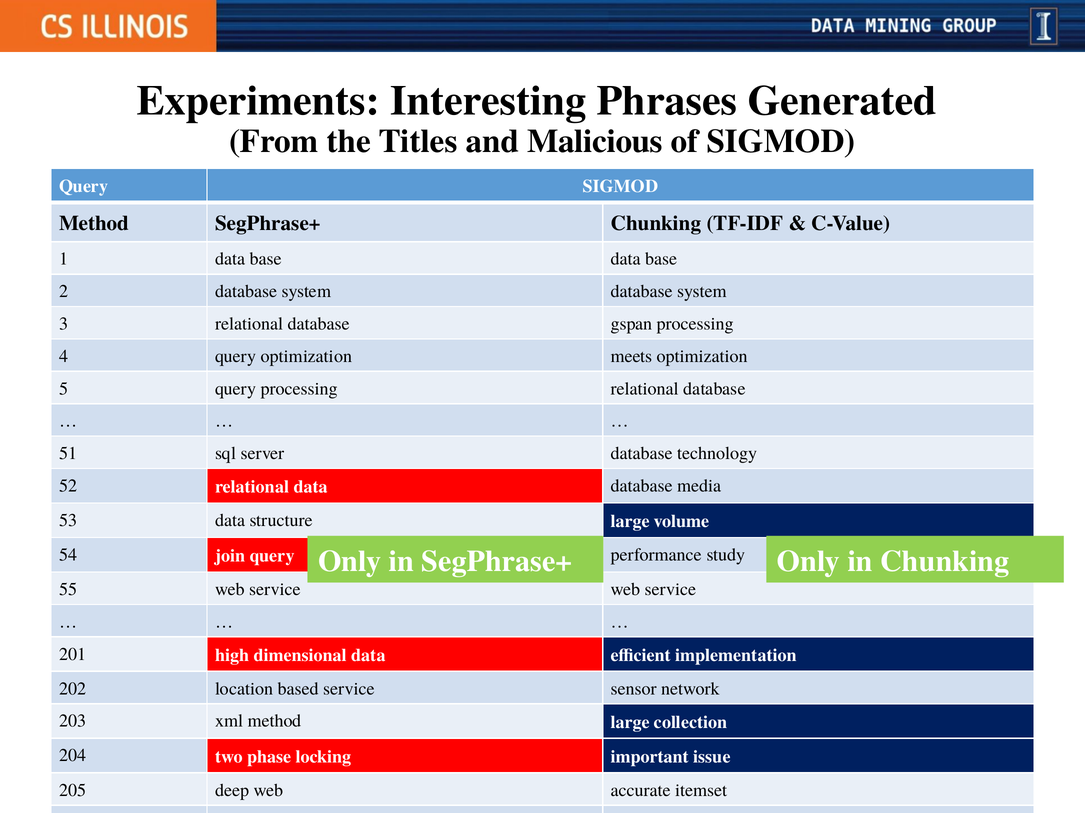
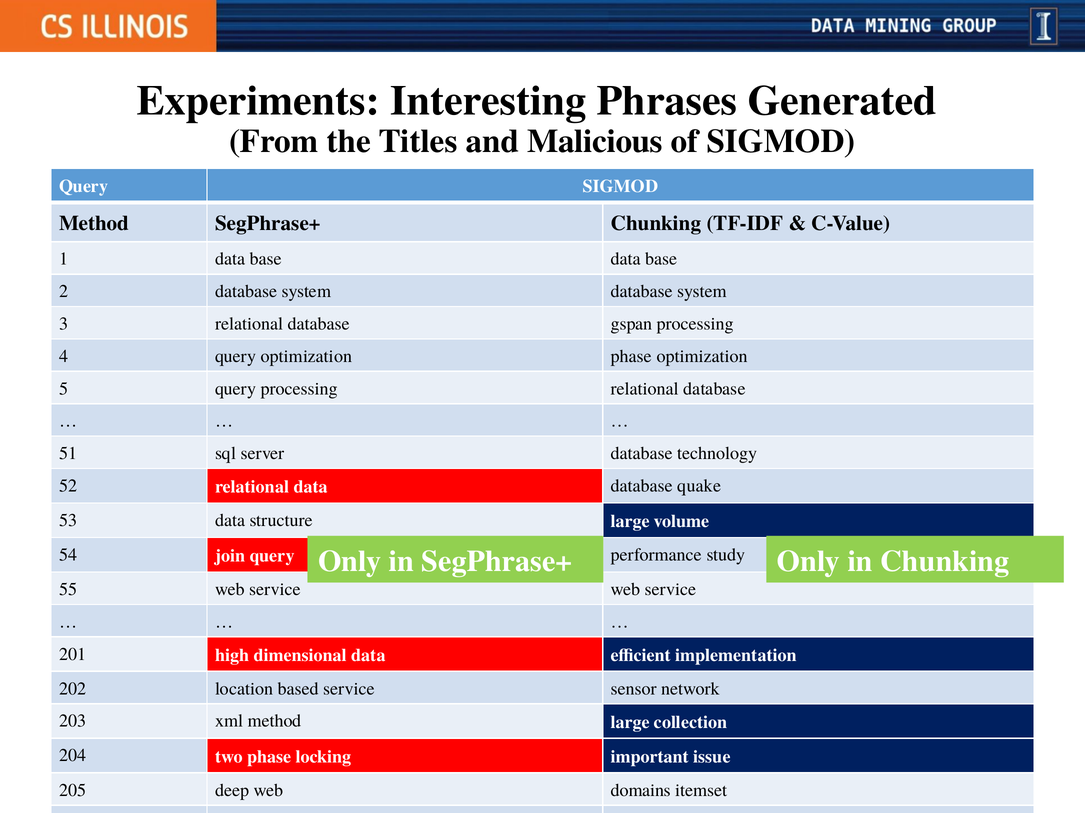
optimization meets: meets -> phase (631, 356)
media: media -> quake (699, 486)
accurate: accurate -> domains (641, 791)
